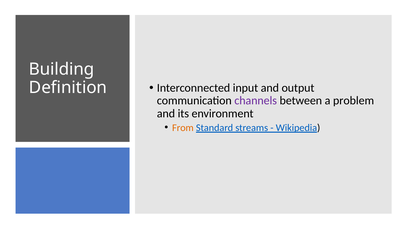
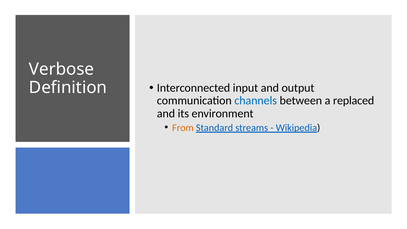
Building: Building -> Verbose (62, 69)
channels colour: purple -> blue (256, 101)
problem: problem -> replaced (354, 101)
